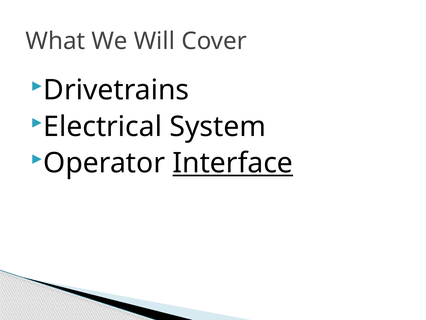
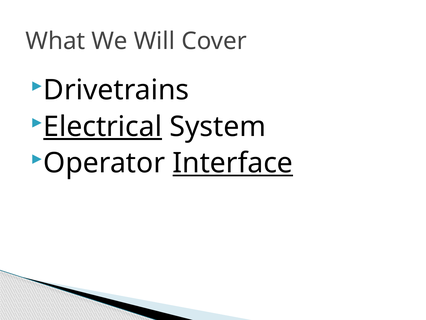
Electrical underline: none -> present (103, 127)
